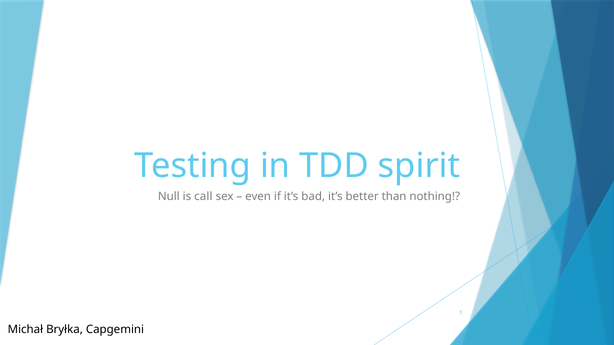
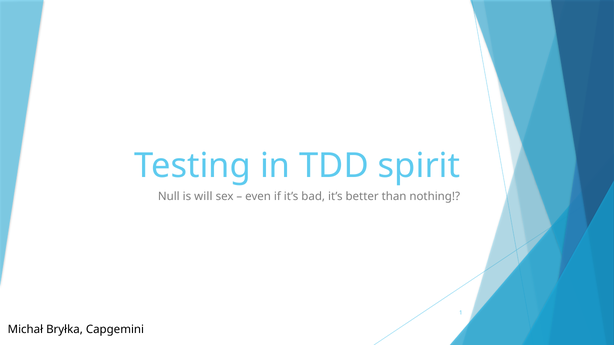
call: call -> will (203, 197)
